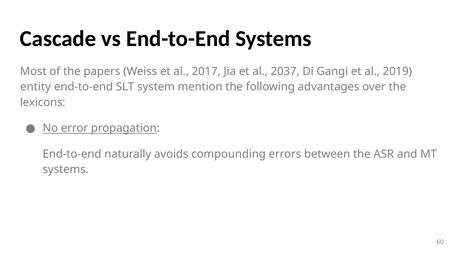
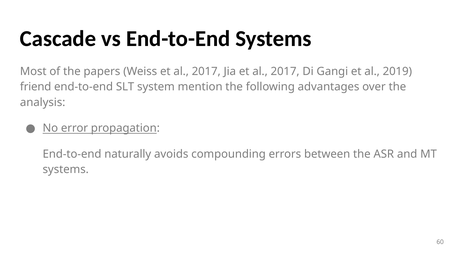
Jia et al 2037: 2037 -> 2017 (285, 71)
entity: entity -> friend (36, 87)
lexicons: lexicons -> analysis (43, 102)
